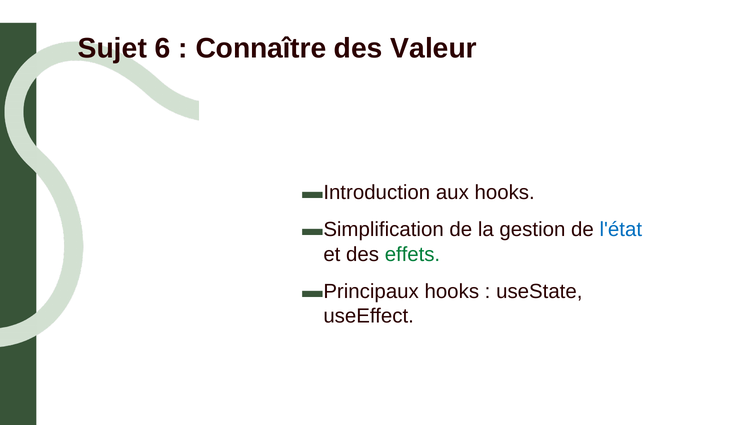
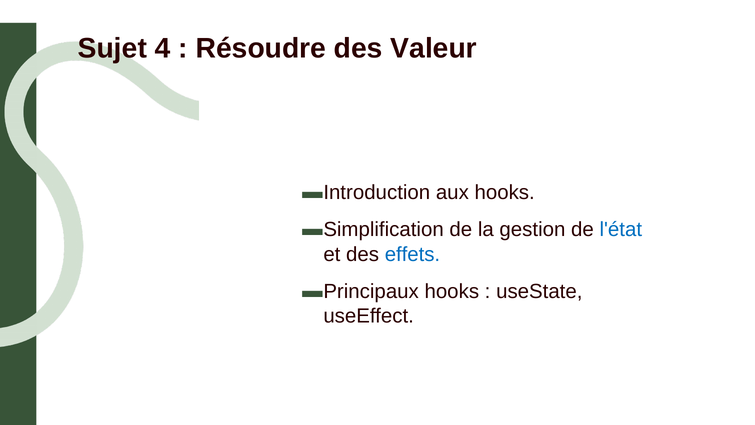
6: 6 -> 4 (163, 48)
Connaître: Connaître -> Résoudre (261, 48)
effets colour: green -> blue (412, 254)
